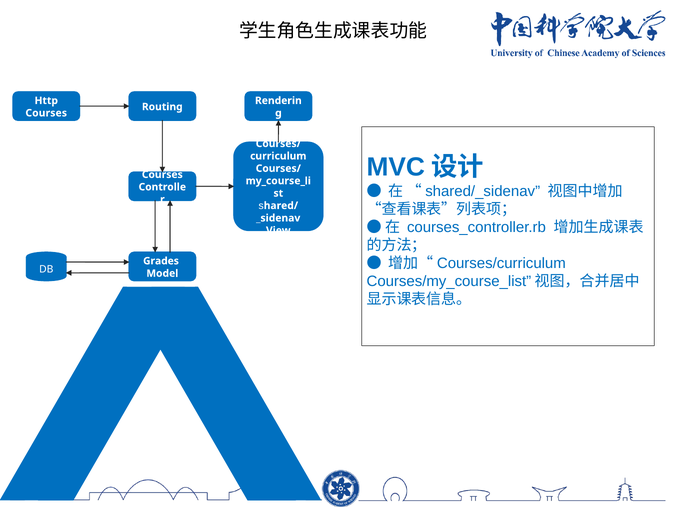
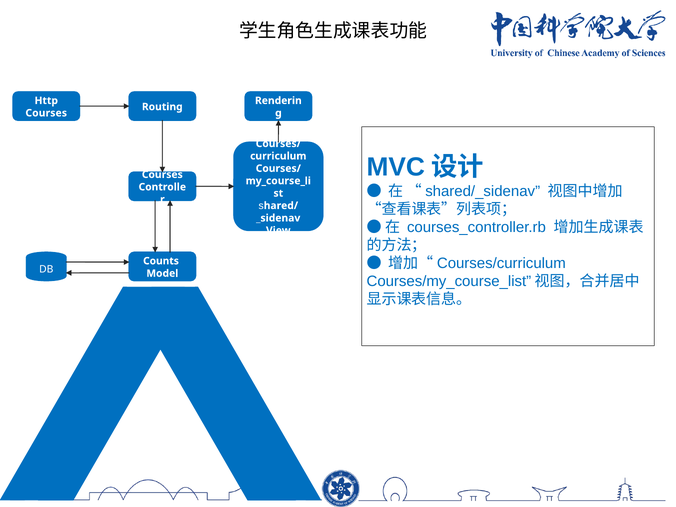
Grades: Grades -> Counts (161, 261)
